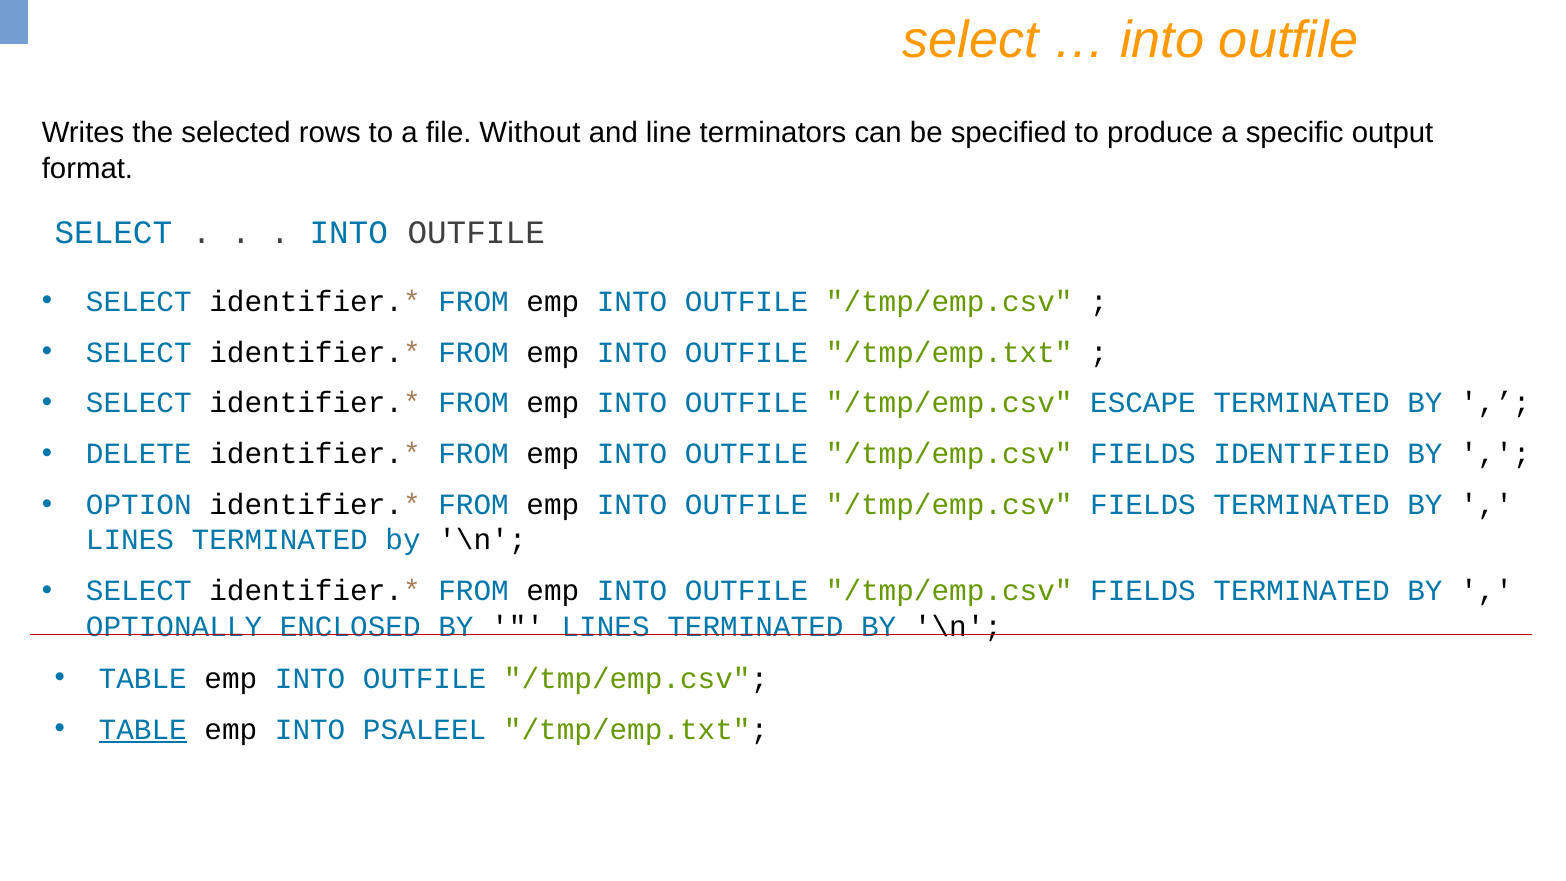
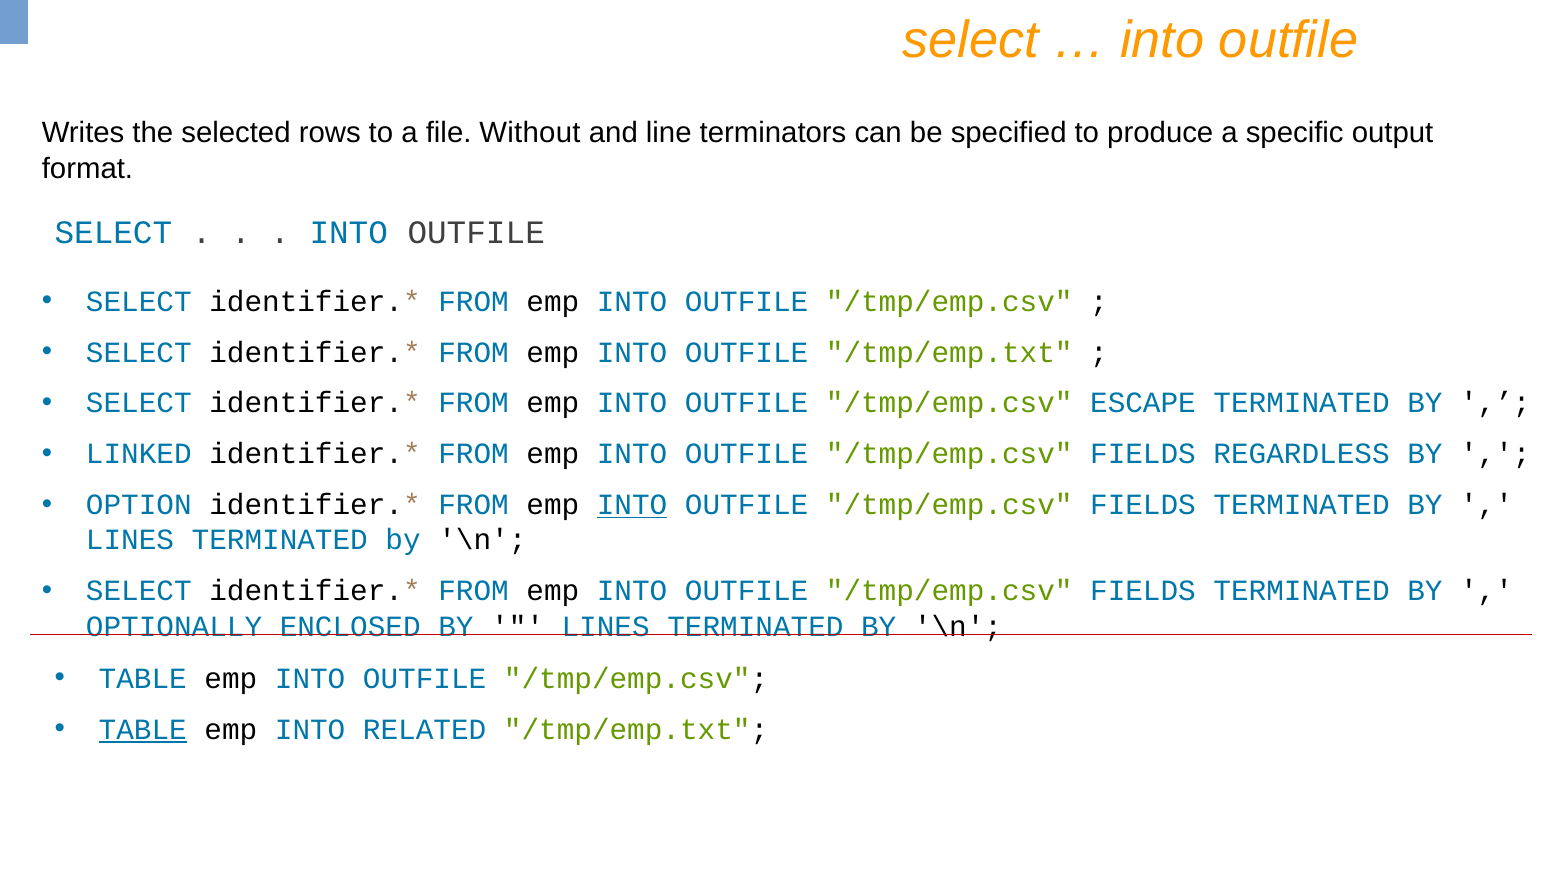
DELETE: DELETE -> LINKED (139, 454)
IDENTIFIED: IDENTIFIED -> REGARDLESS (1302, 454)
INTO underline: none -> present (632, 505)
PSALEEL: PSALEEL -> RELATED (425, 729)
